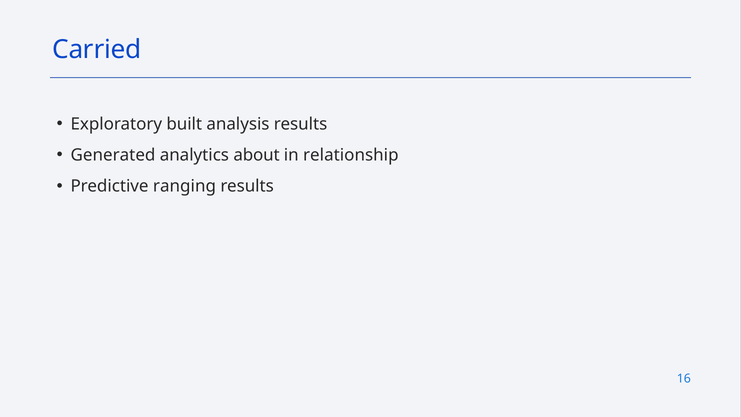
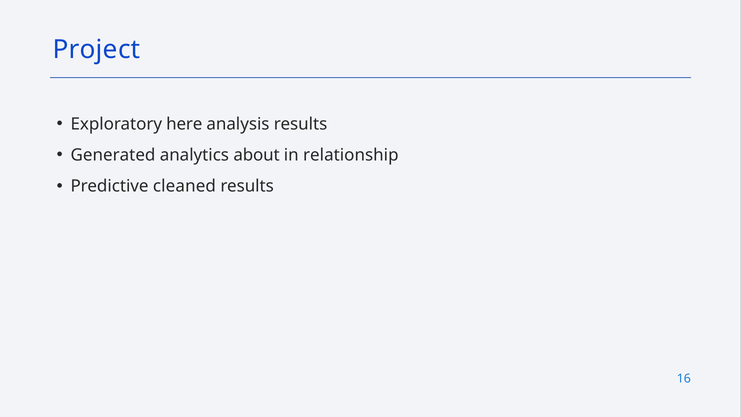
Carried: Carried -> Project (96, 49)
built: built -> here (184, 124)
ranging: ranging -> cleaned (184, 186)
